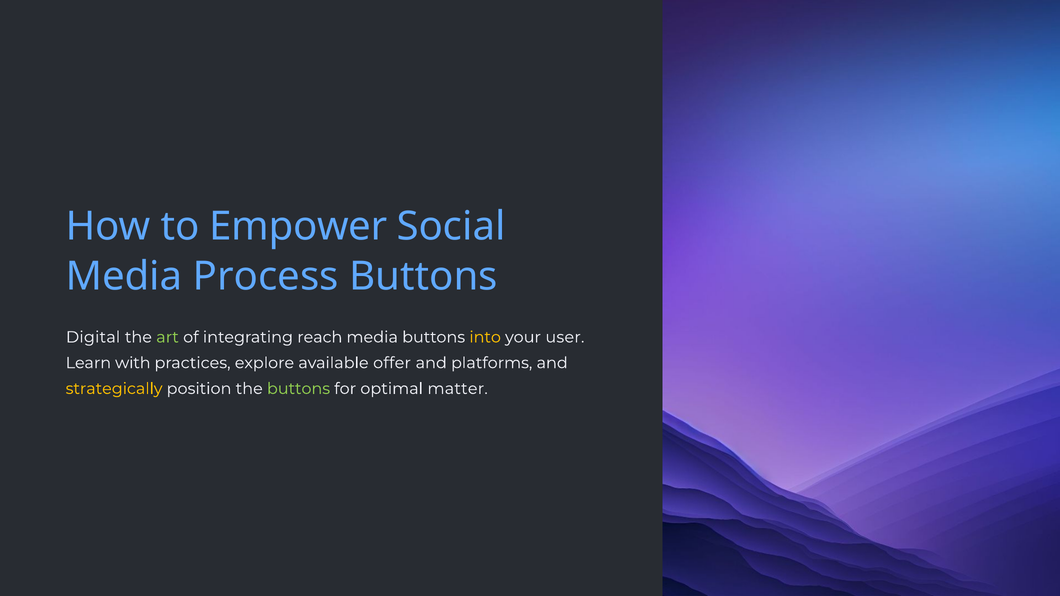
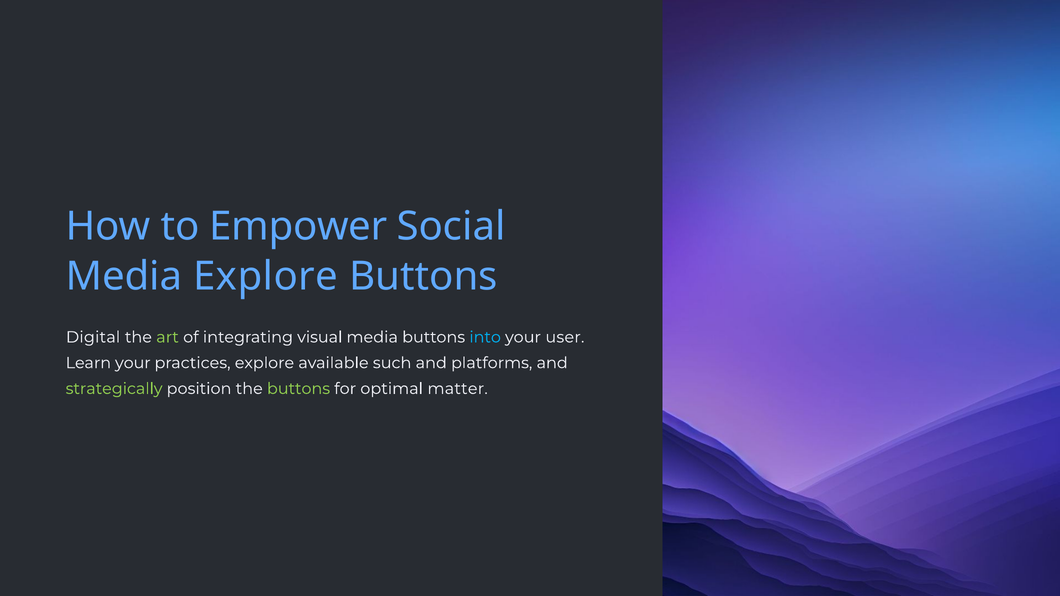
Media Process: Process -> Explore (266, 277)
reach: reach -> visual (320, 337)
into colour: yellow -> light blue (485, 337)
Learn with: with -> your (133, 363)
offer: offer -> such (392, 363)
strategically colour: yellow -> light green (114, 389)
